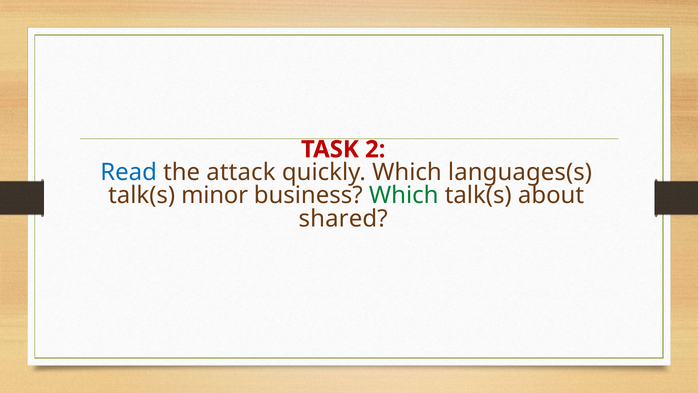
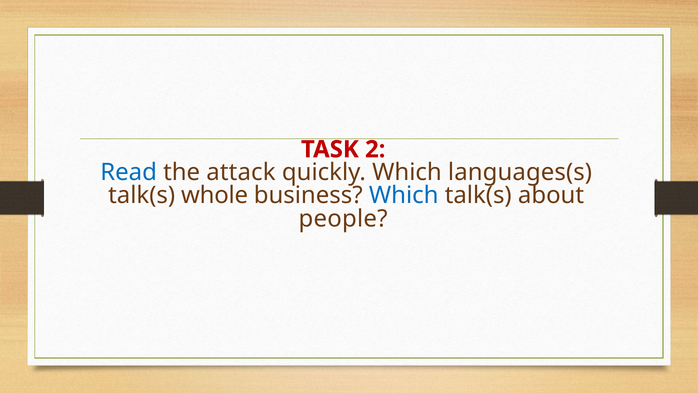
minor: minor -> whole (215, 195)
Which colour: green -> blue (404, 195)
shared: shared -> people (343, 218)
